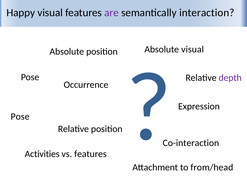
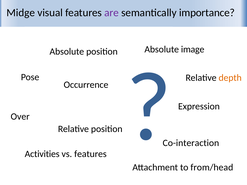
Happy: Happy -> Midge (21, 13)
interaction: interaction -> importance (207, 13)
Absolute visual: visual -> image (193, 49)
depth colour: purple -> orange (230, 78)
Pose: Pose -> Over (20, 117)
